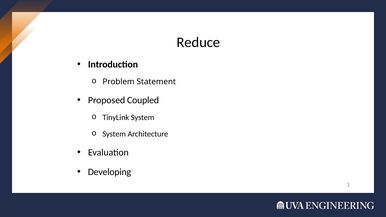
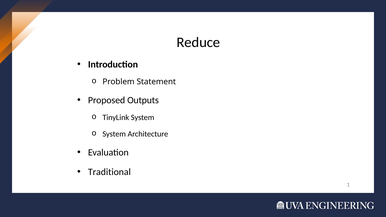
Coupled: Coupled -> Outputs (143, 100)
Developing: Developing -> Traditional (109, 172)
